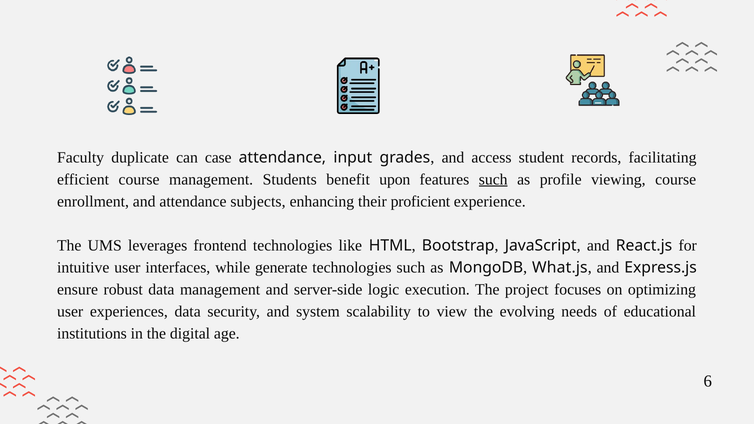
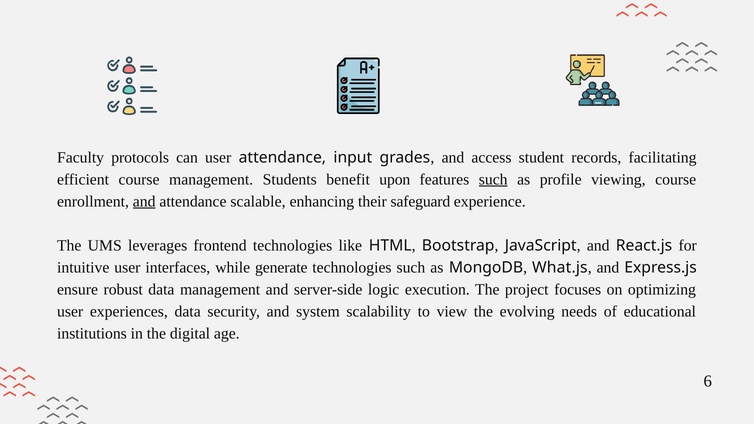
duplicate: duplicate -> protocols (140, 157)
can case: case -> user (218, 157)
and underline: none -> present (144, 201)
subjects: subjects -> scalable (258, 201)
proficient: proficient -> safeguard (420, 201)
